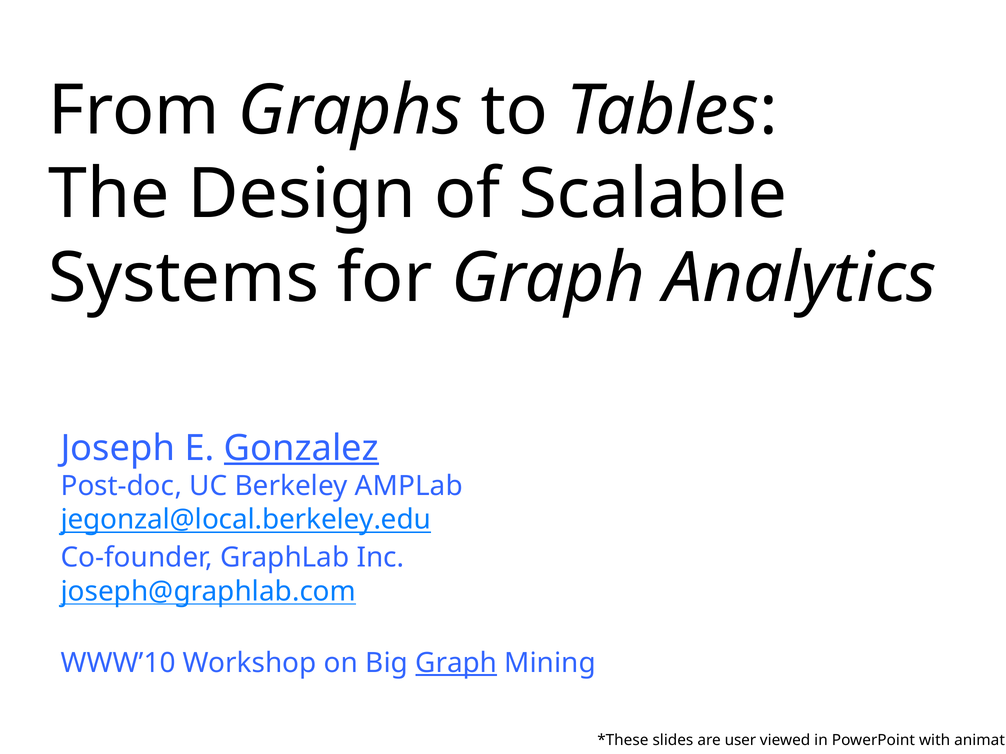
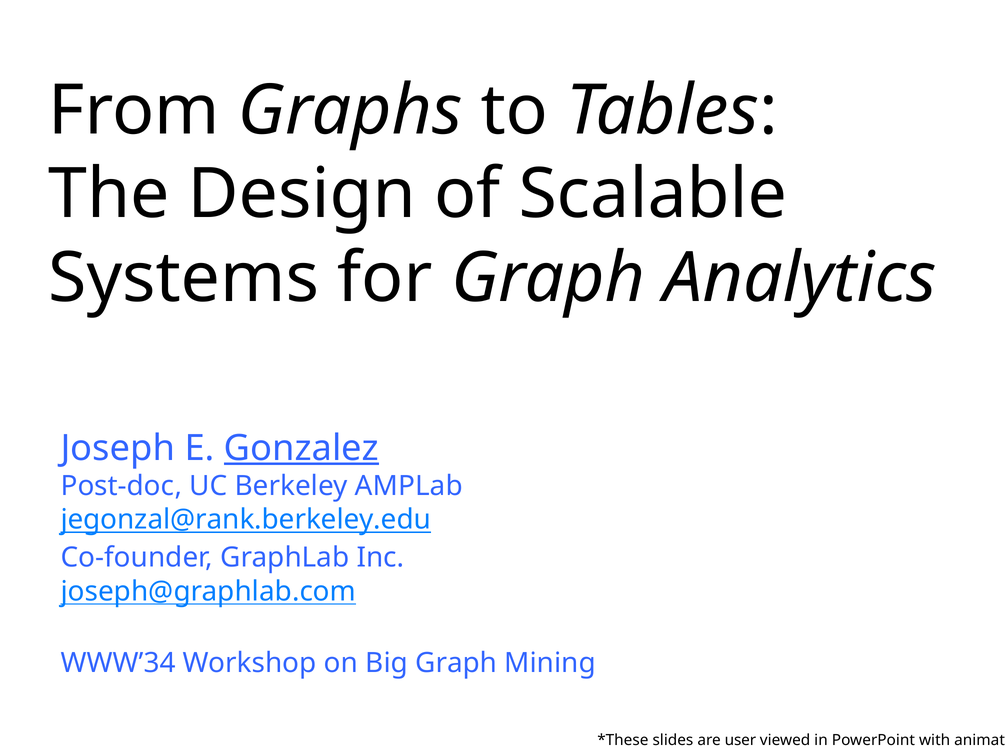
jegonzal@local.berkeley.edu: jegonzal@local.berkeley.edu -> jegonzal@rank.berkeley.edu (246, 520)
WWW’10: WWW’10 -> WWW’34 (118, 663)
Graph underline: present -> none (456, 663)
